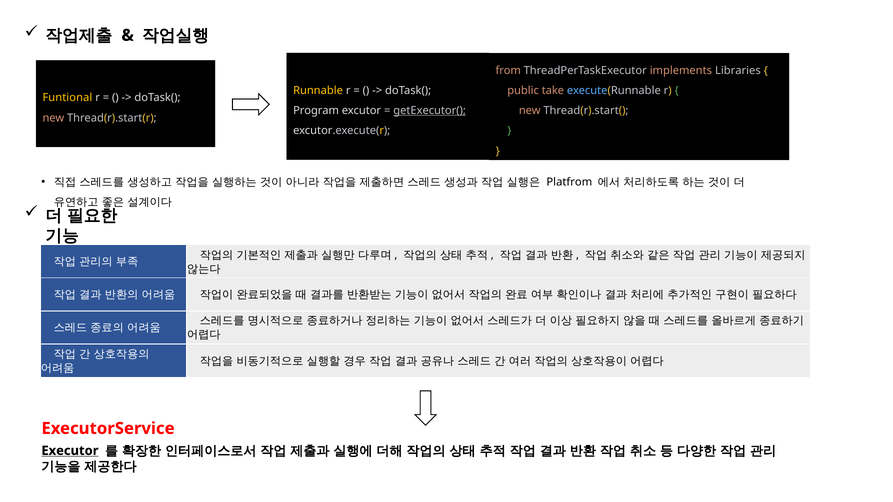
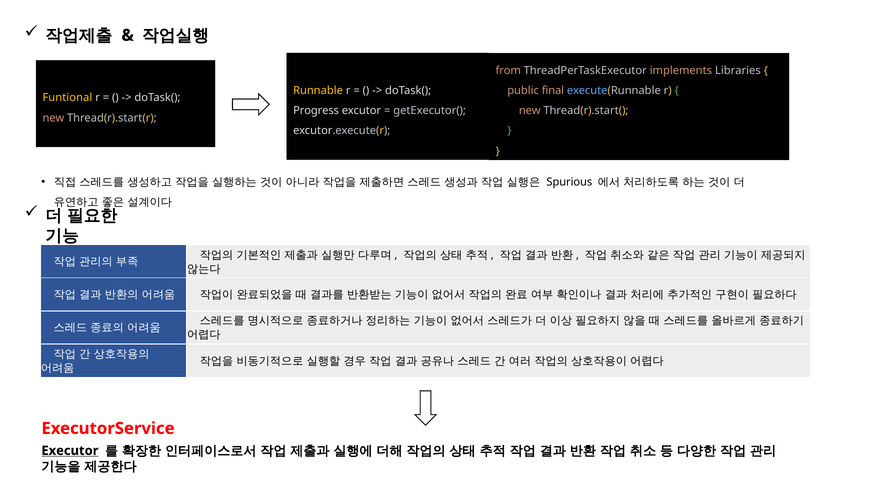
take: take -> final (553, 91)
Program: Program -> Progress (316, 111)
getExecutor( underline: present -> none (430, 111)
Platfrom: Platfrom -> Spurious (569, 182)
